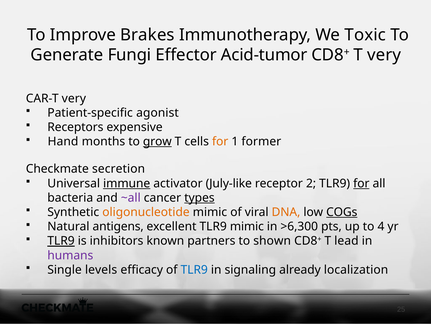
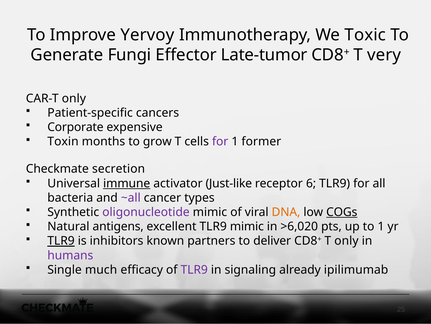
Brakes: Brakes -> Yervoy (147, 35)
Acid-tumor: Acid-tumor -> Late-tumor (264, 55)
CAR-T very: very -> only (74, 98)
agonist: agonist -> cancers (158, 113)
Receptors: Receptors -> Corporate (75, 127)
Hand: Hand -> Toxin (63, 141)
grow underline: present -> none (157, 141)
for colour: orange -> purple (220, 141)
July-like: July-like -> Just-like (229, 183)
2: 2 -> 6 (311, 183)
for underline: present -> none (361, 183)
types underline: present -> none (199, 197)
oligonucleotide colour: orange -> purple (146, 212)
>6,300: >6,300 -> >6,020 (299, 226)
to 4: 4 -> 1 (381, 226)
shown: shown -> deliver (272, 240)
T lead: lead -> only (346, 240)
levels: levels -> much (101, 269)
TLR9 colour: blue -> purple (194, 269)
localization: localization -> ipilimumab (356, 269)
